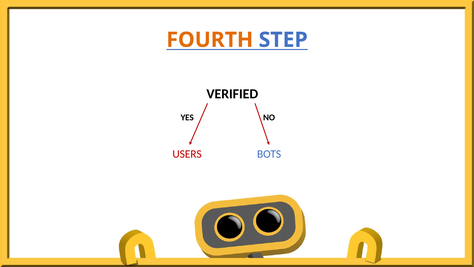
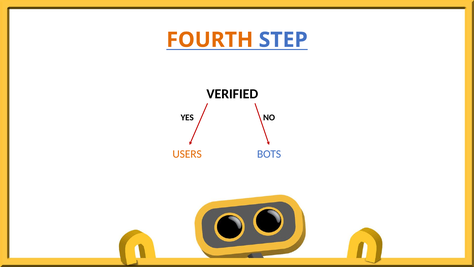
USERS colour: red -> orange (187, 154)
